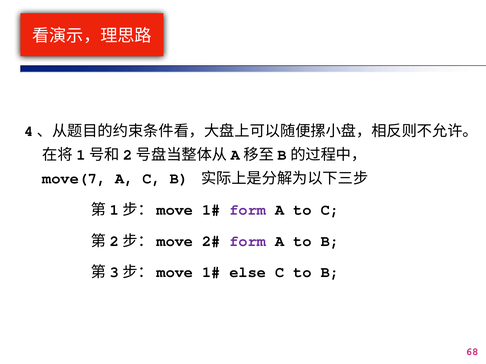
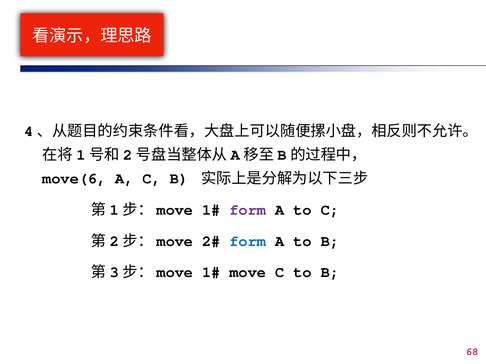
move(7: move(7 -> move(6 (74, 179)
form colour: purple -> blue (248, 241)
else: else -> move (248, 273)
